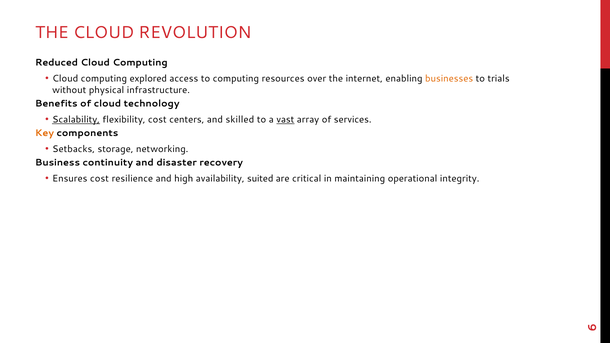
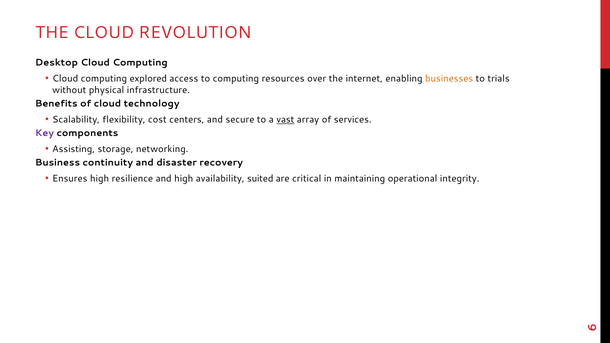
Reduced: Reduced -> Desktop (56, 62)
Scalability underline: present -> none (76, 120)
skilled: skilled -> secure (240, 120)
Key colour: orange -> purple (45, 133)
Setbacks: Setbacks -> Assisting (74, 149)
Ensures cost: cost -> high (100, 179)
